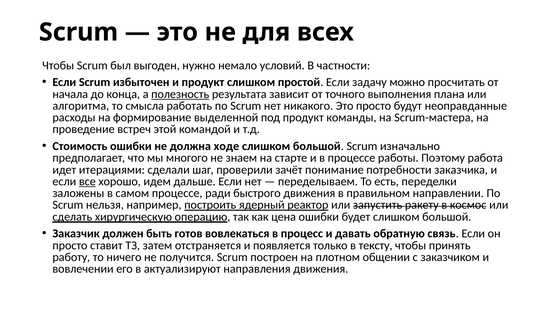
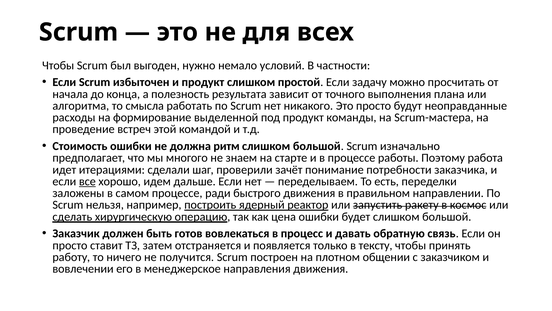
полезность underline: present -> none (180, 94)
ходе: ходе -> ритм (227, 146)
актуализируют: актуализируют -> менеджерское (182, 269)
